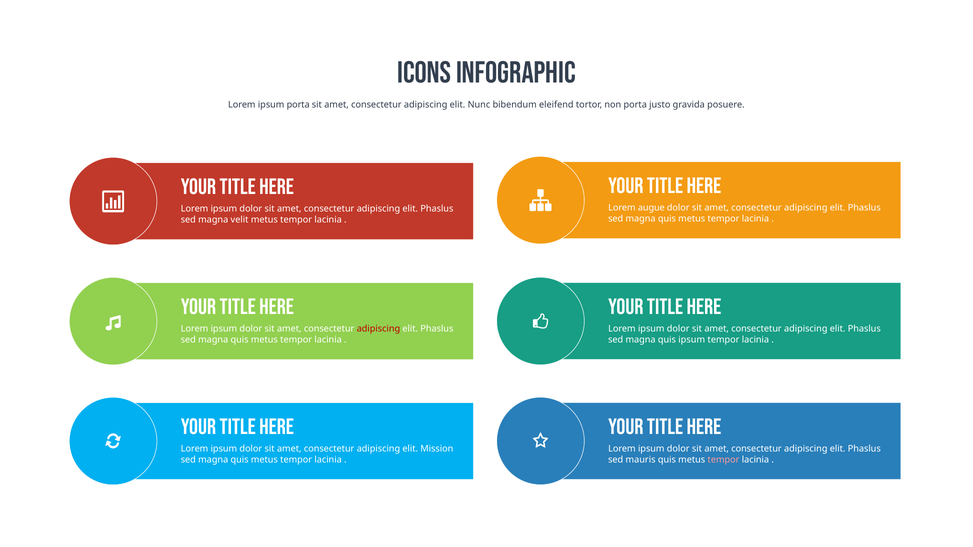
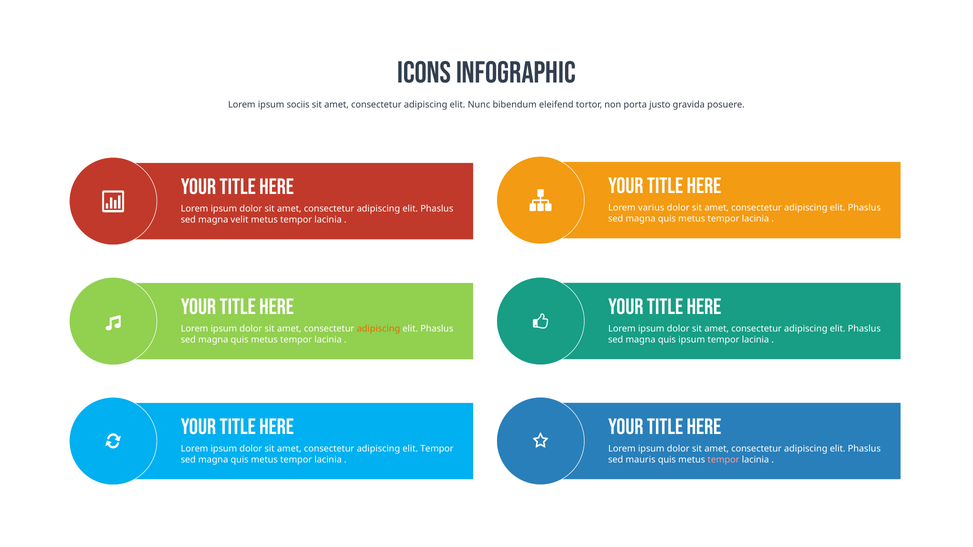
ipsum porta: porta -> sociis (298, 105)
augue: augue -> varius (651, 208)
adipiscing colour: red -> orange (378, 329)
elit Mission: Mission -> Tempor (437, 449)
